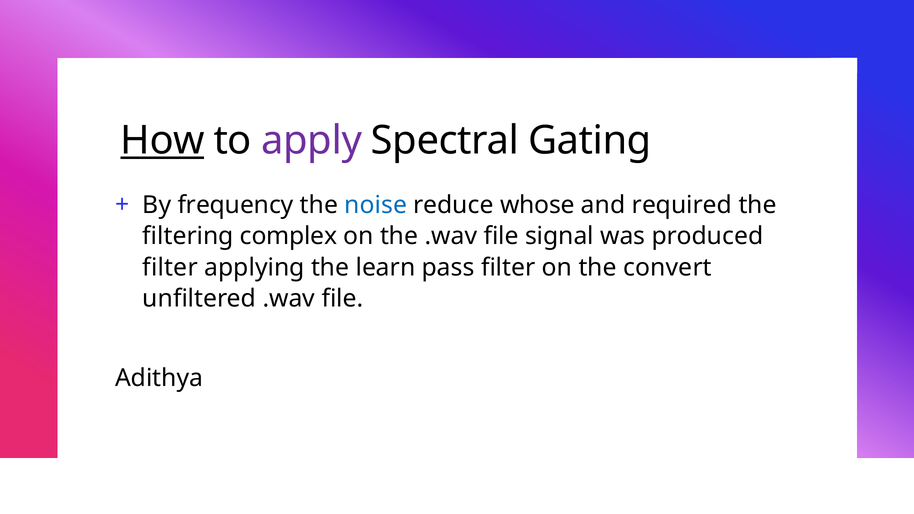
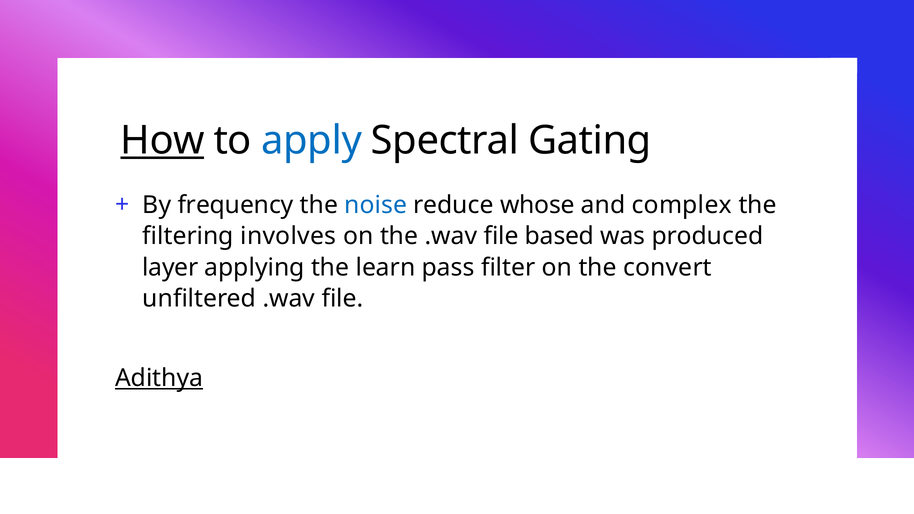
apply colour: purple -> blue (312, 140)
required: required -> complex (682, 205)
complex: complex -> involves (288, 236)
signal: signal -> based (560, 236)
filter: filter -> layer (170, 267)
Adithya underline: none -> present (159, 378)
